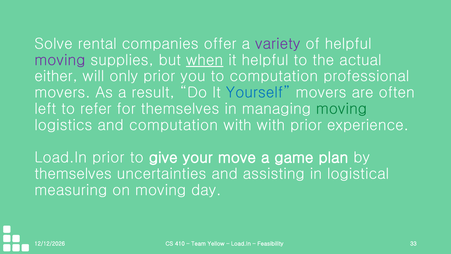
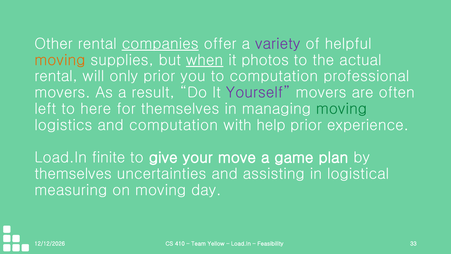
Solve: Solve -> Other (54, 44)
companies underline: none -> present (160, 44)
moving colour: purple -> orange (60, 60)
it helpful: helpful -> photos (265, 60)
either: either -> rental (56, 76)
Yourself colour: blue -> purple (258, 92)
refer: refer -> here (96, 109)
with with: with -> help (271, 125)
Load.In prior: prior -> finite (108, 157)
